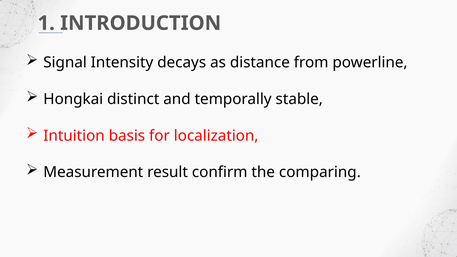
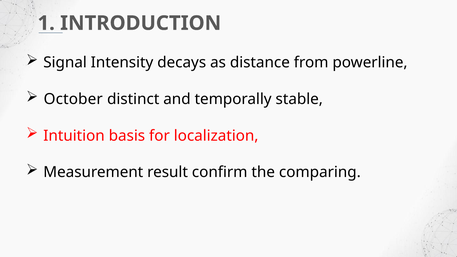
Hongkai: Hongkai -> October (73, 99)
